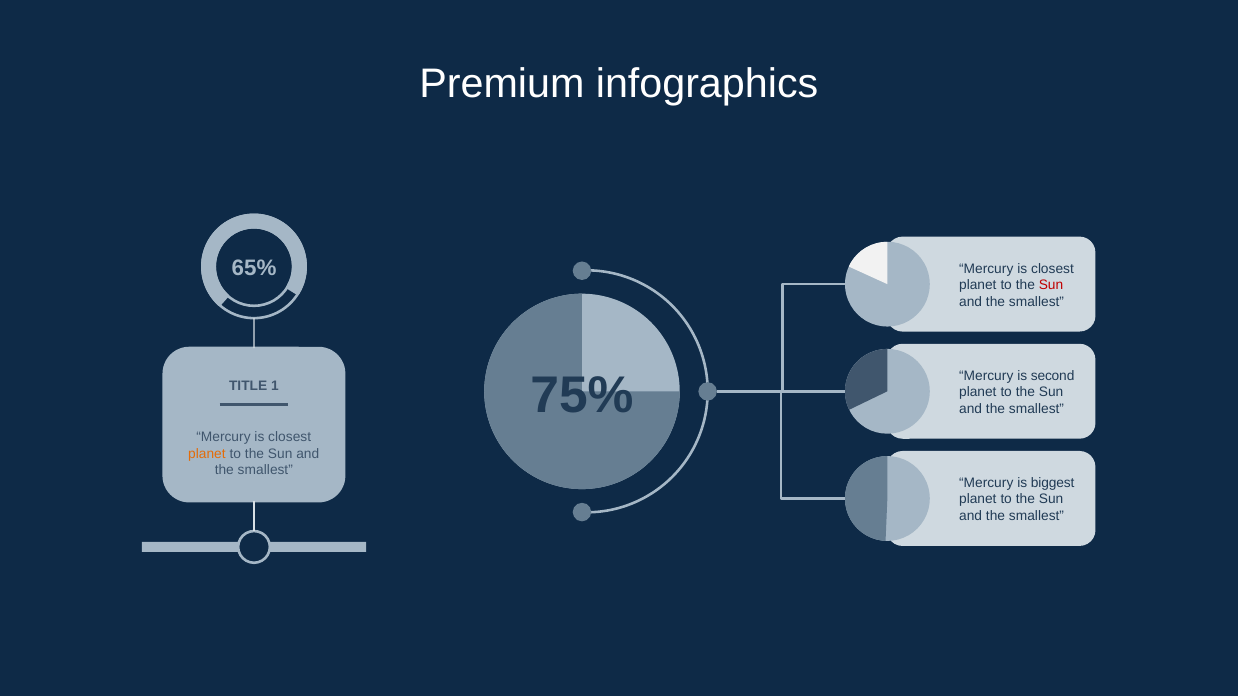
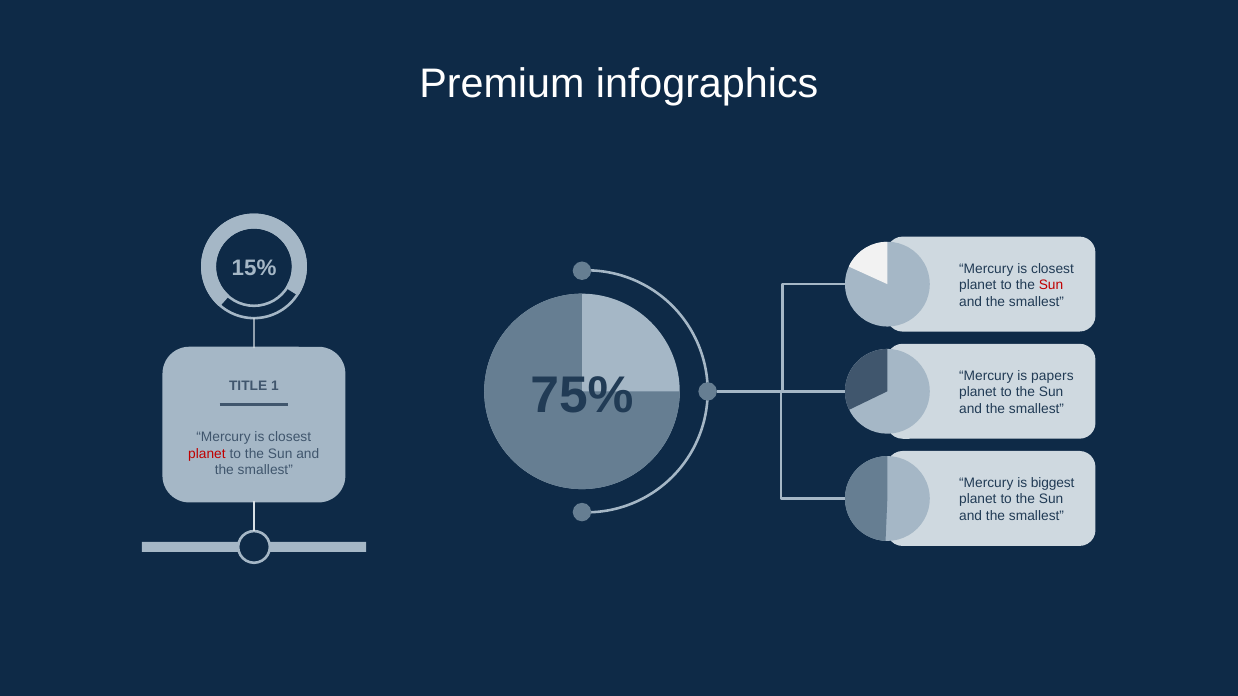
65%: 65% -> 15% (254, 268)
second: second -> papers (1052, 376)
planet colour: orange -> red (207, 454)
